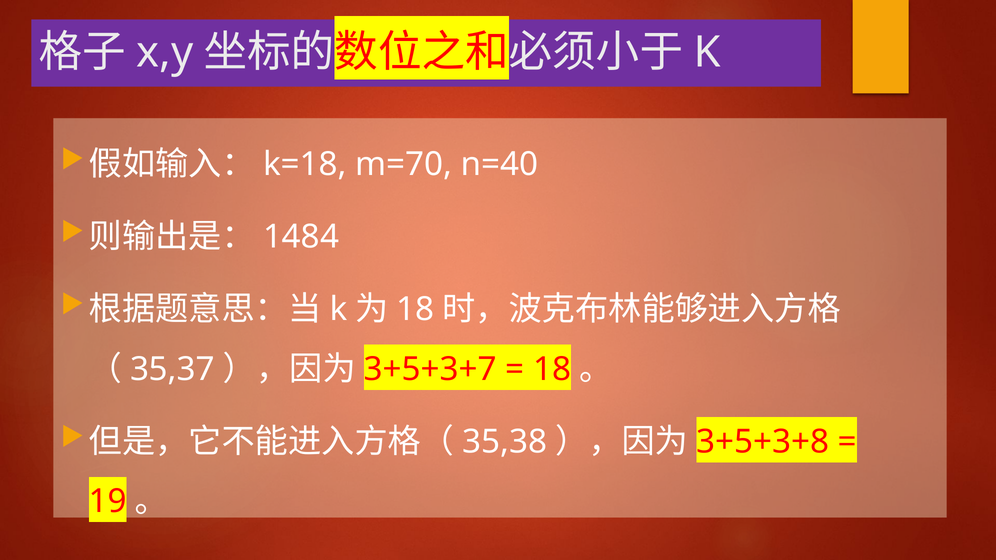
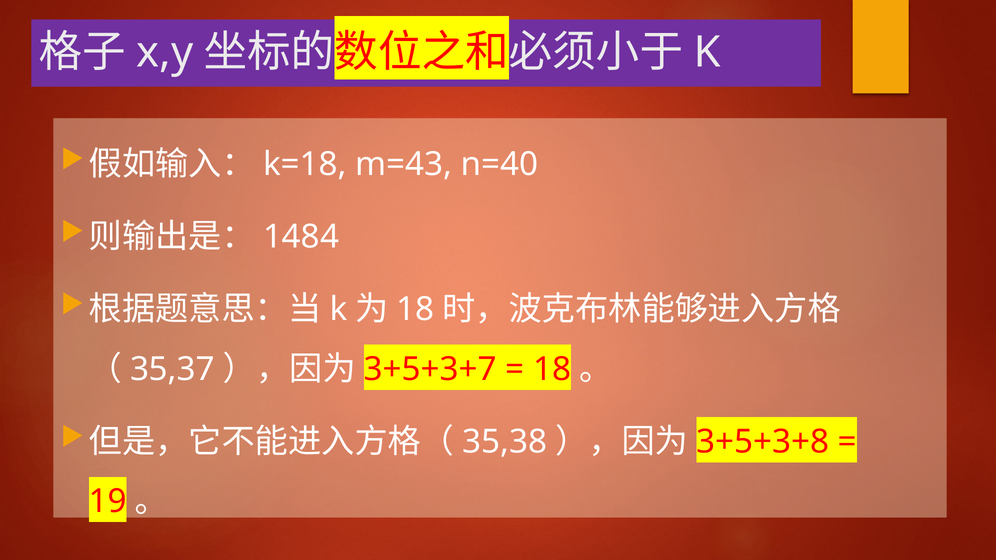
m=70: m=70 -> m=43 (404, 164)
